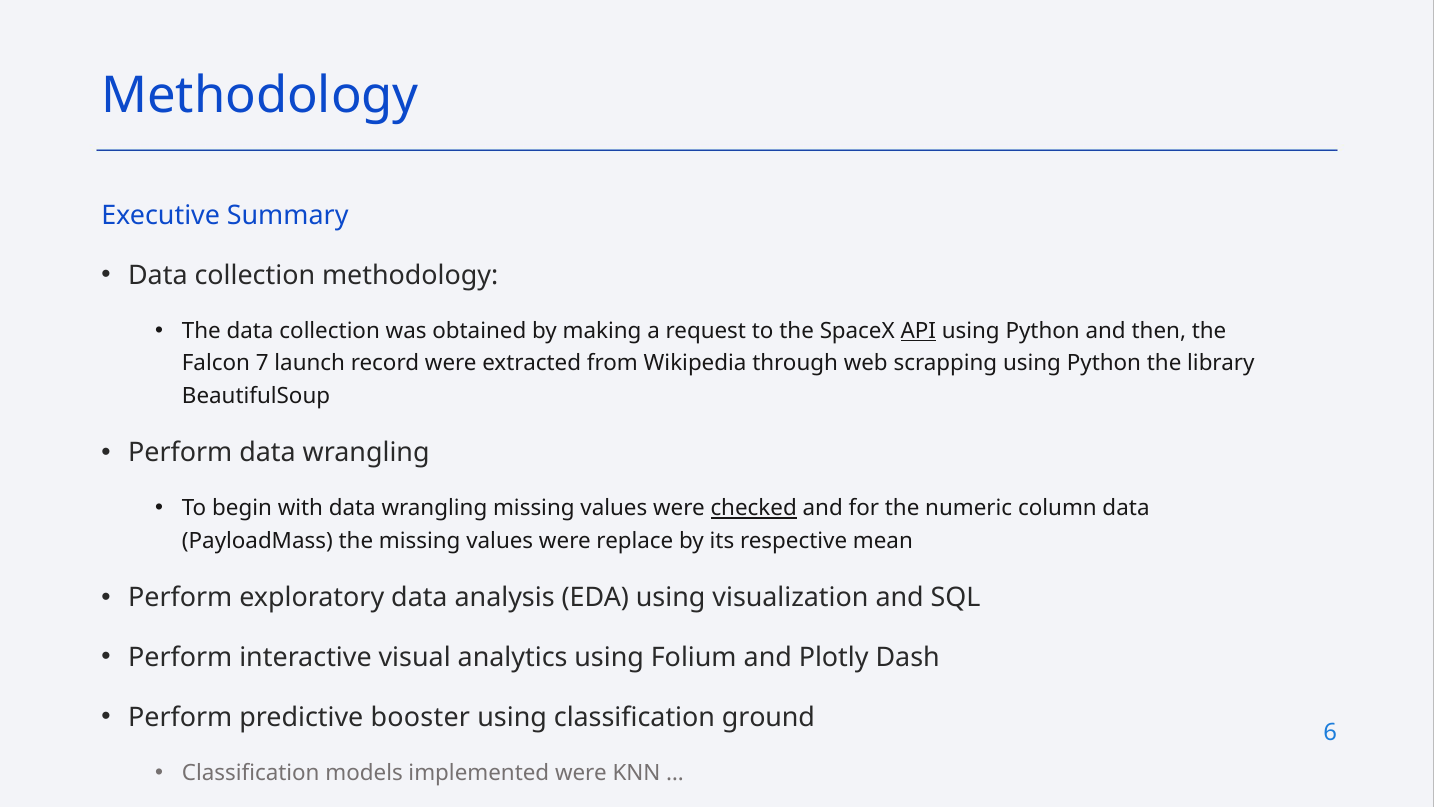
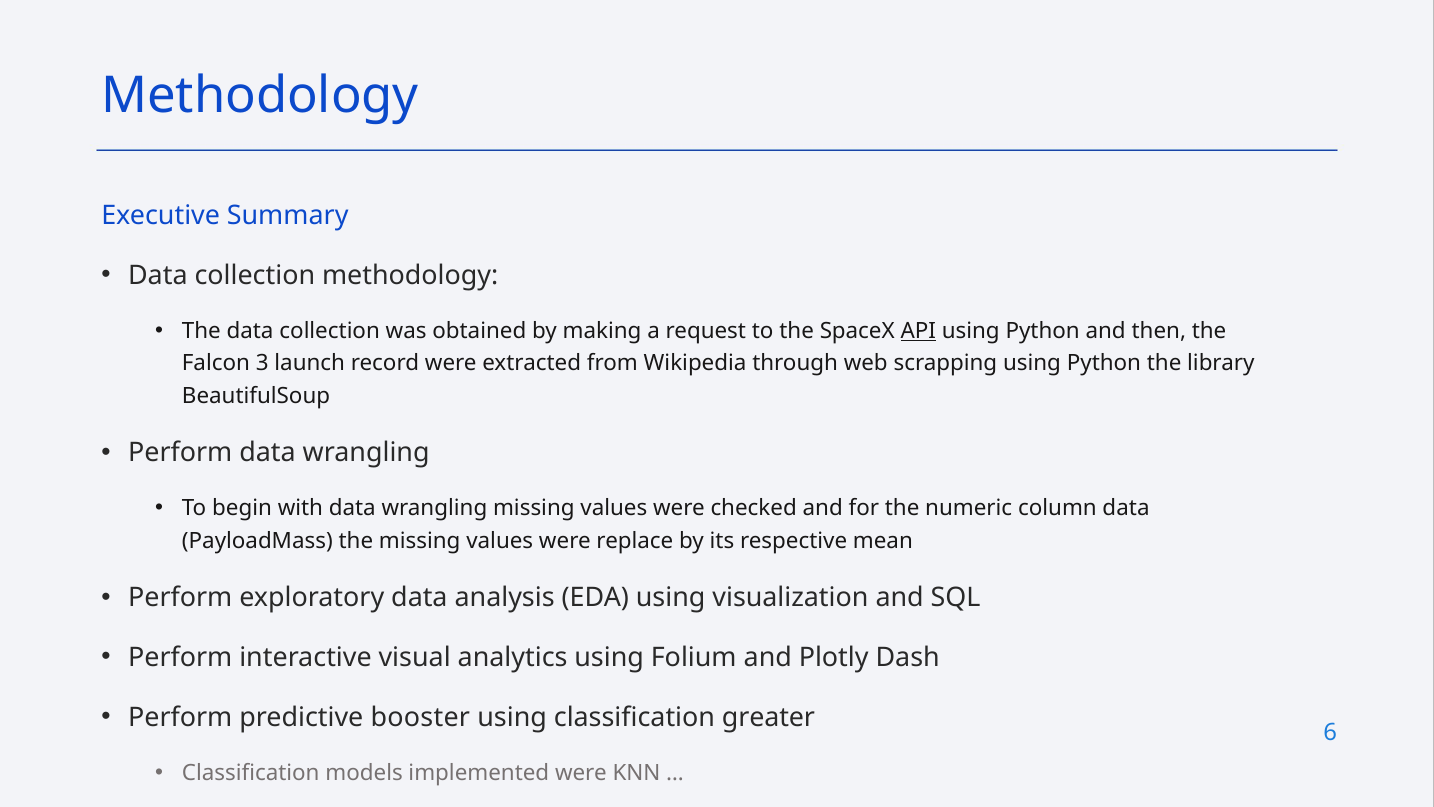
7: 7 -> 3 (262, 363)
checked underline: present -> none (754, 508)
ground: ground -> greater (768, 717)
